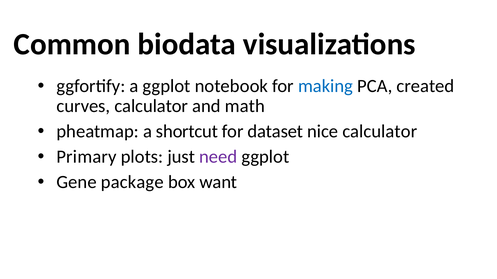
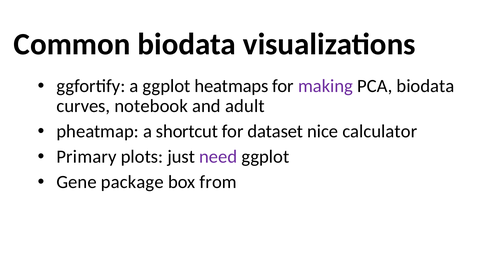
notebook: notebook -> heatmaps (231, 86)
making colour: blue -> purple (326, 86)
PCA created: created -> biodata (425, 86)
curves calculator: calculator -> notebook (151, 106)
math: math -> adult (245, 106)
want: want -> from (218, 182)
